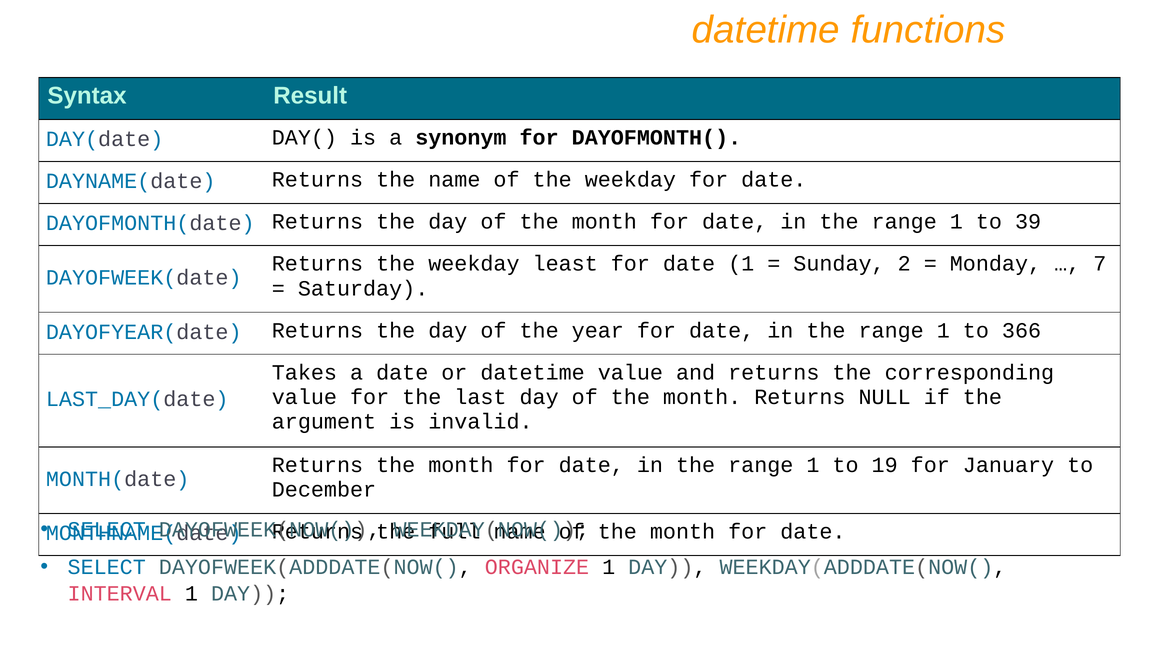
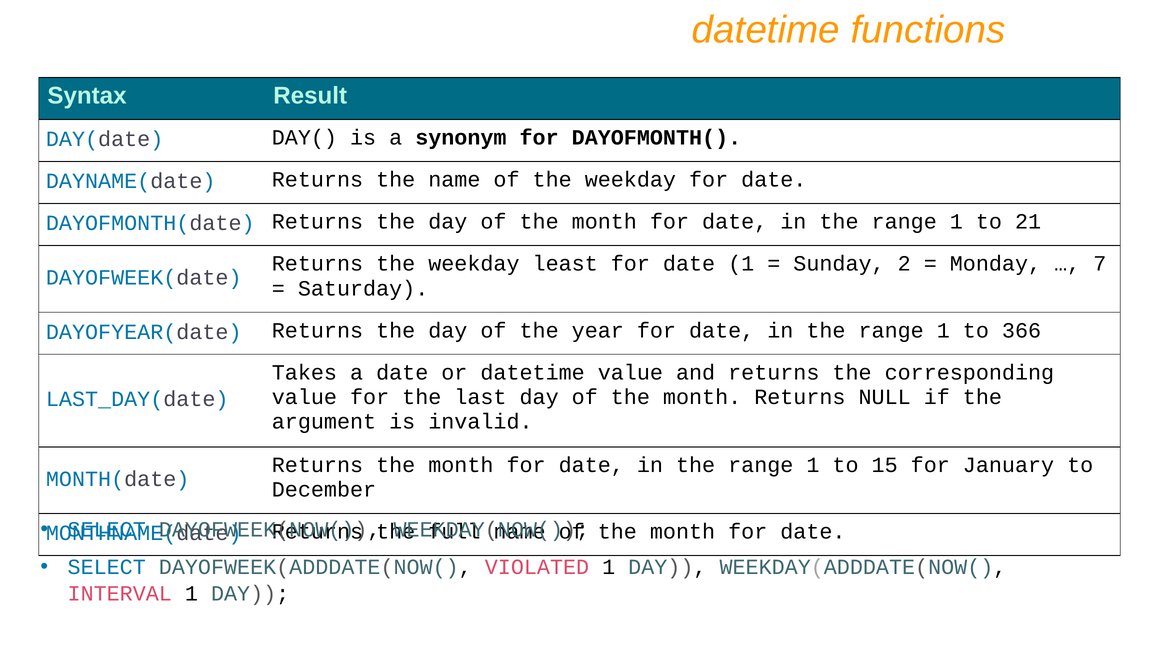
39: 39 -> 21 (1028, 222)
19: 19 -> 15 (885, 465)
ORGANIZE: ORGANIZE -> VIOLATED (537, 567)
